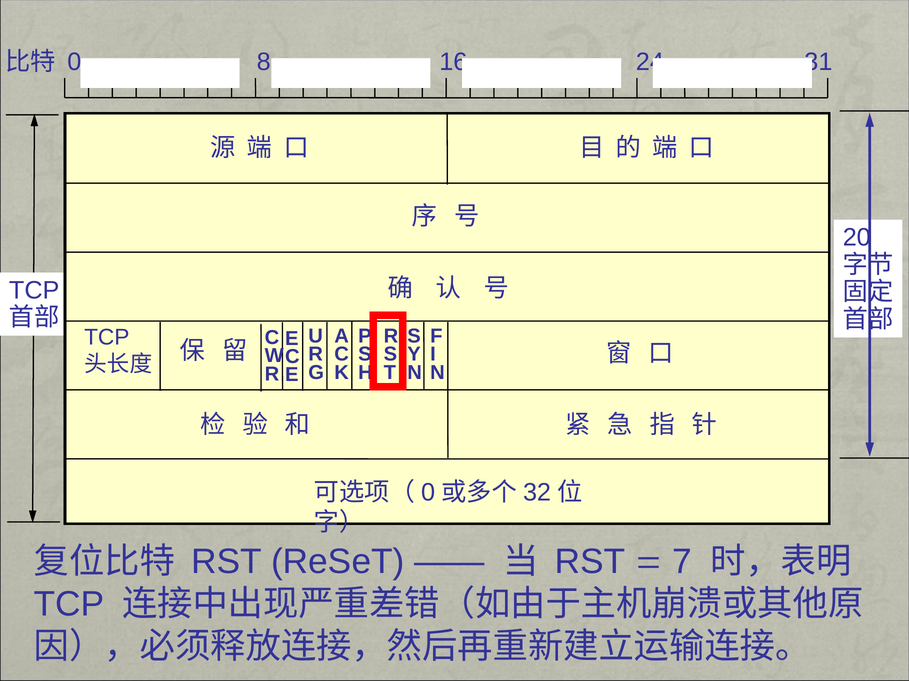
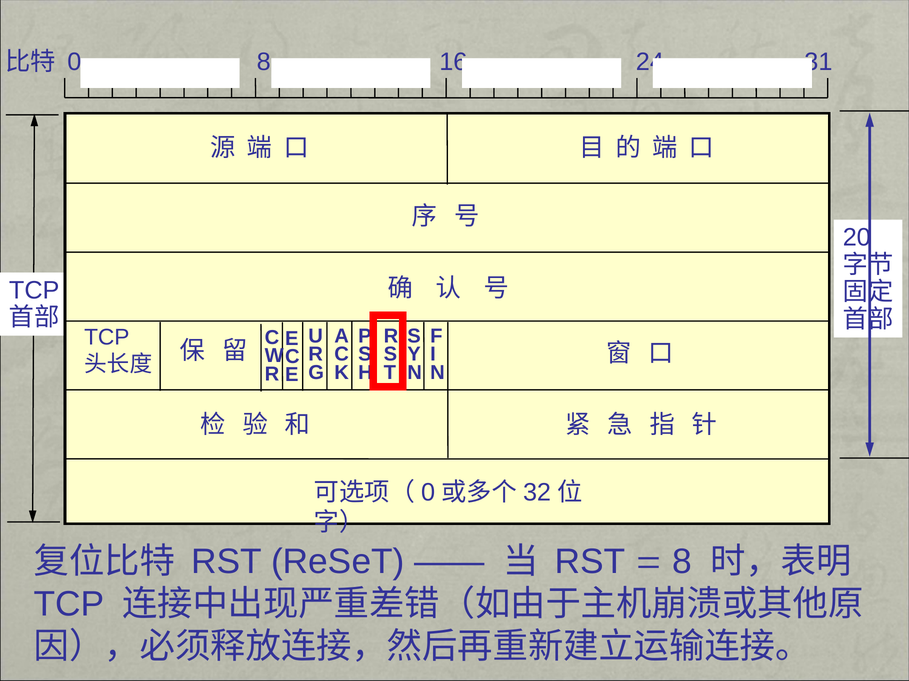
7: 7 -> 8 (682, 562)
